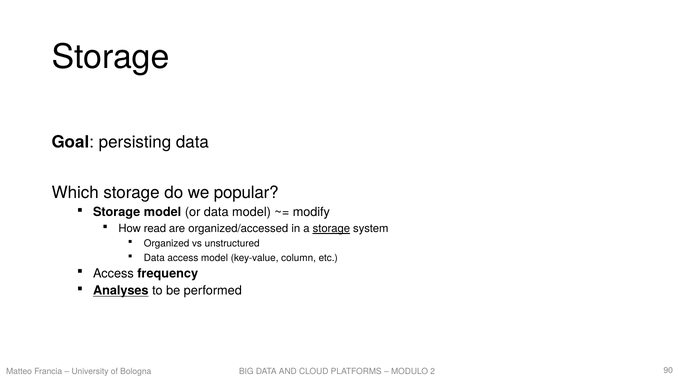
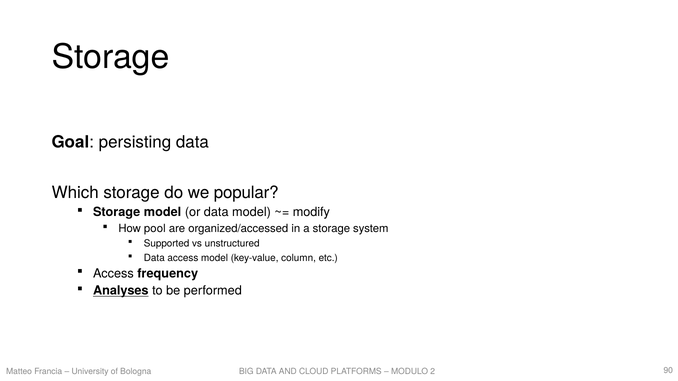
read: read -> pool (155, 229)
storage underline: present -> none (331, 229)
Organized: Organized -> Supported (167, 244)
